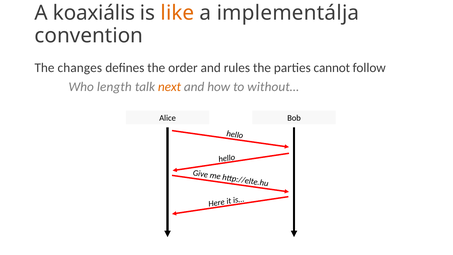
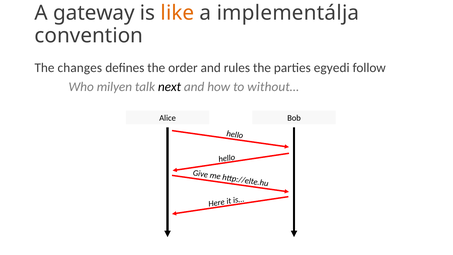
koaxiális: koaxiális -> gateway (94, 13)
cannot: cannot -> egyedi (332, 68)
length: length -> milyen (114, 87)
next colour: orange -> black (170, 87)
